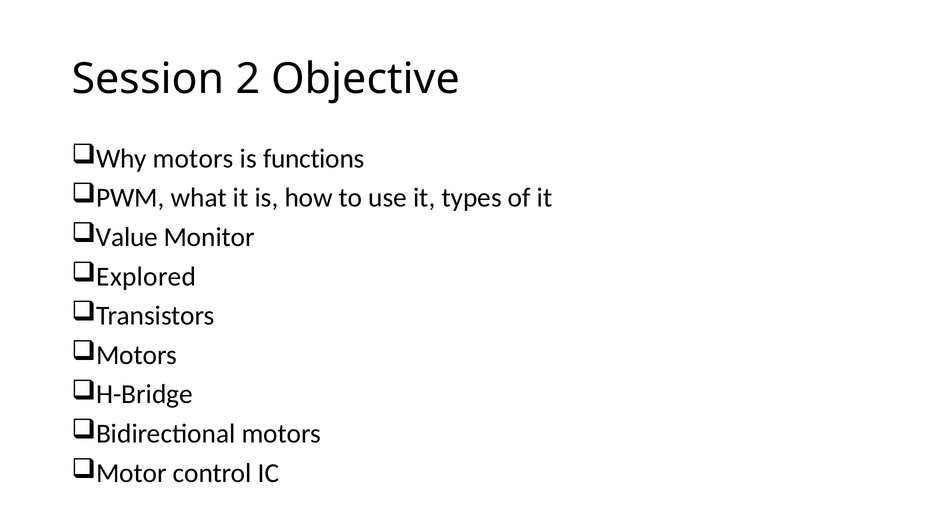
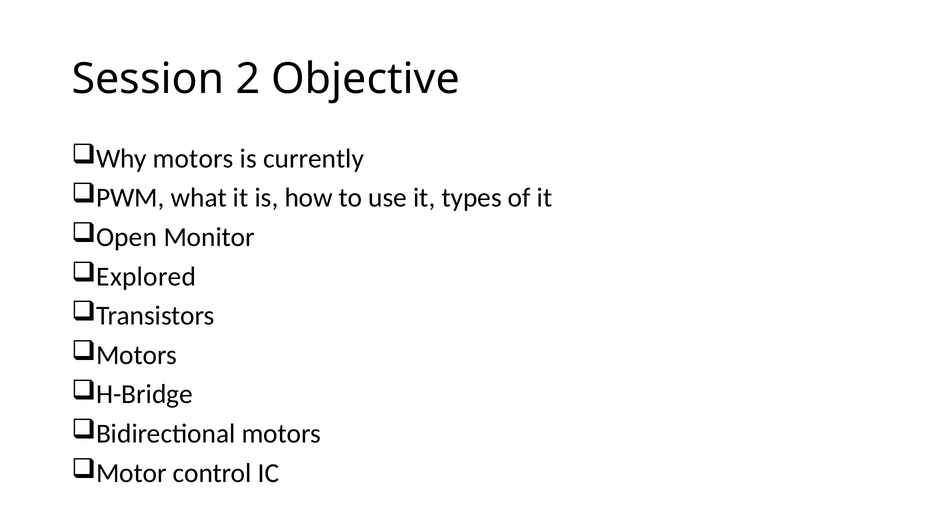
functions: functions -> currently (314, 159)
Value: Value -> Open (127, 237)
